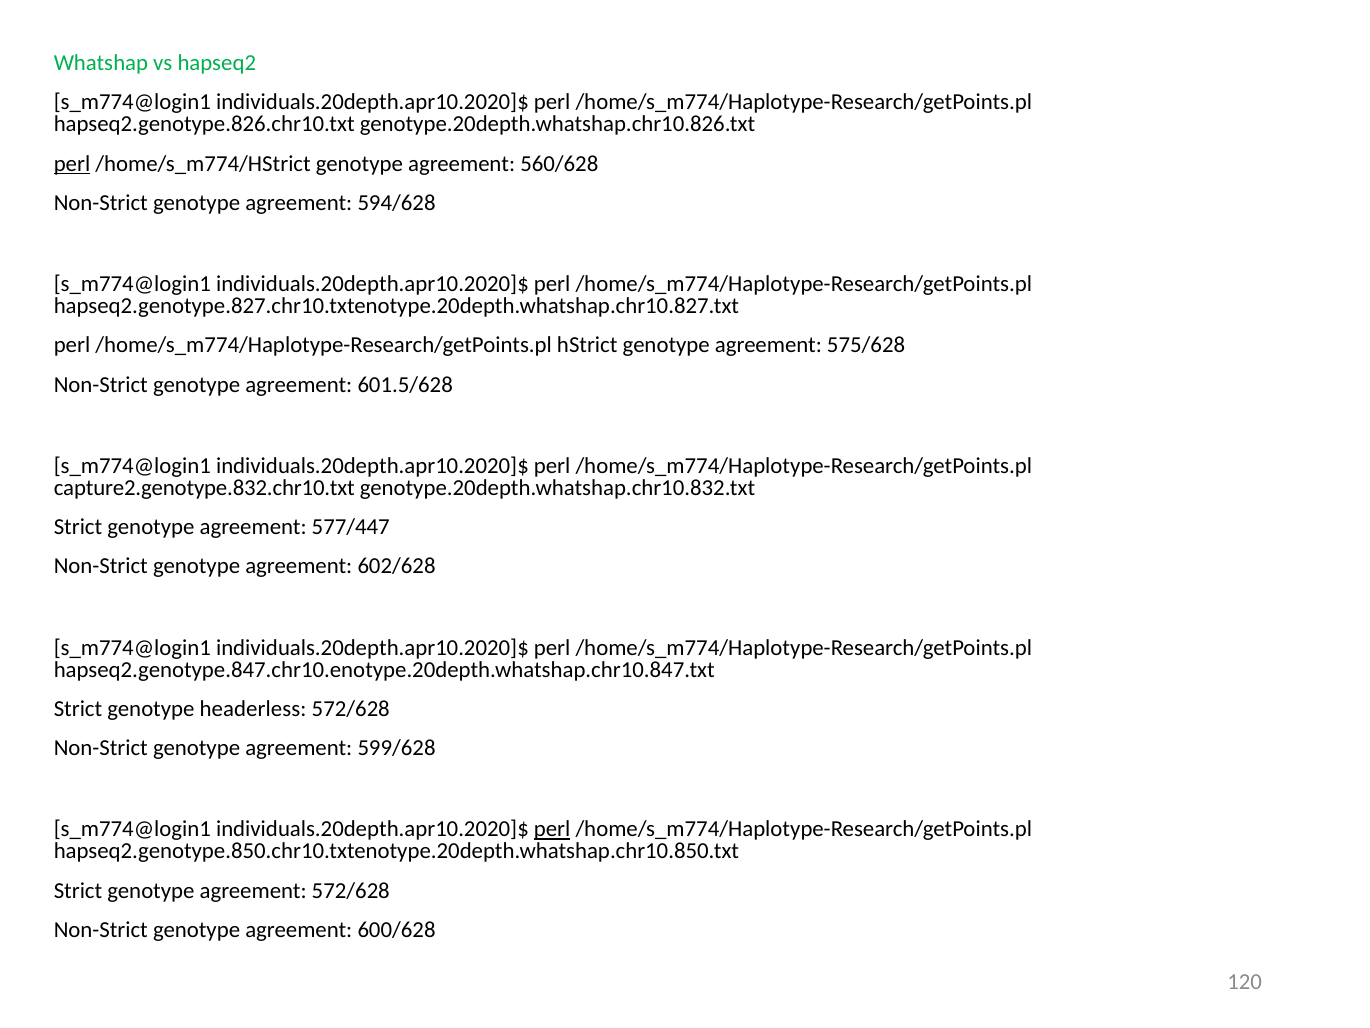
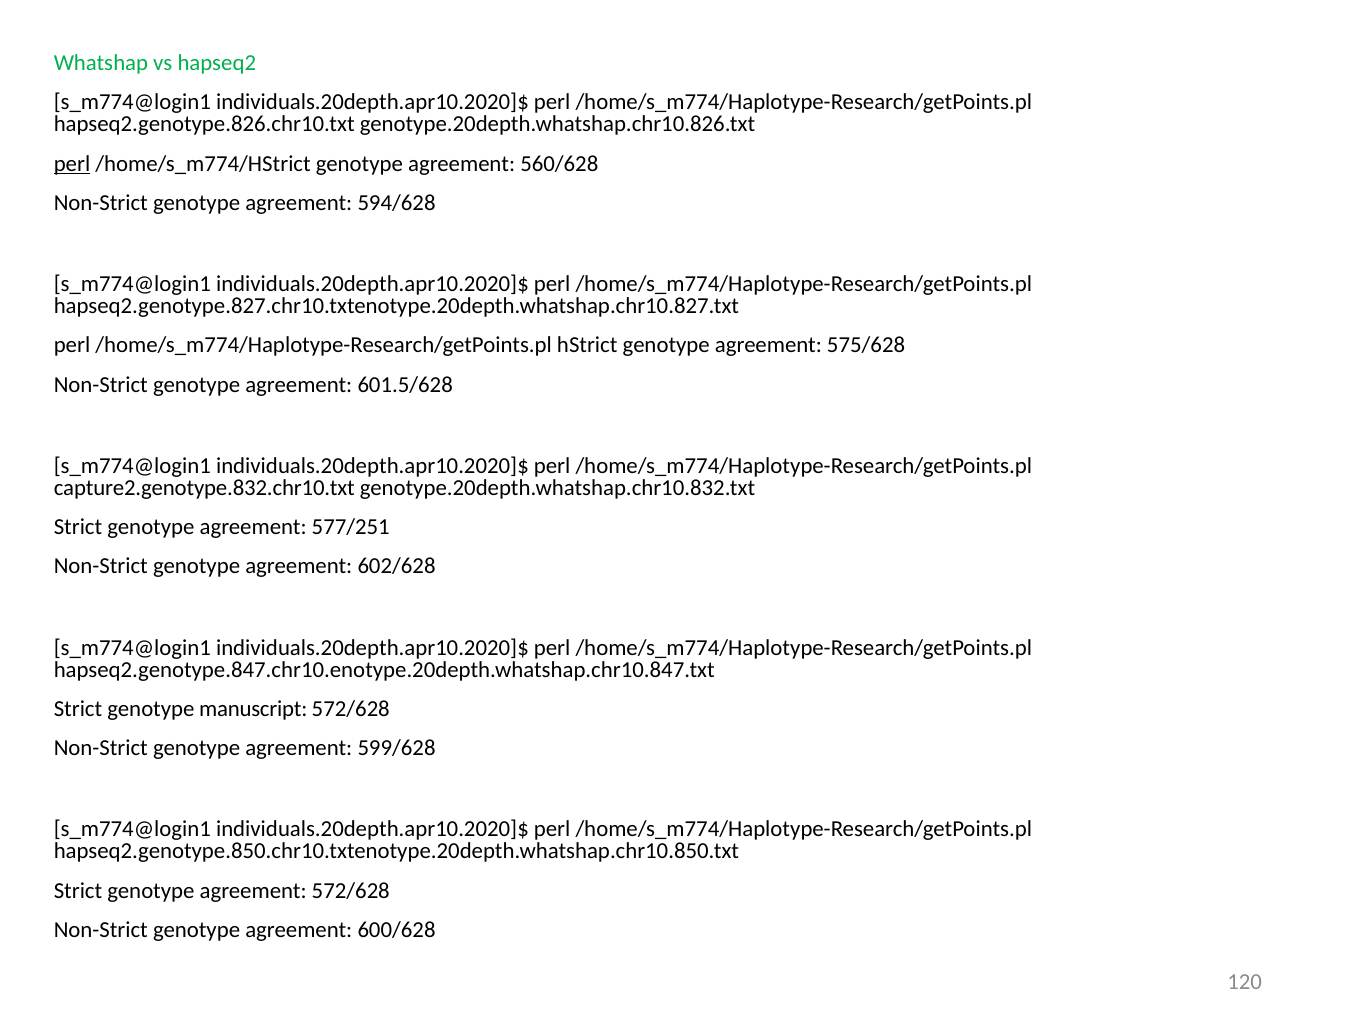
577/447: 577/447 -> 577/251 (351, 527)
headerless: headerless -> manuscript (253, 709)
perl underline: present -> none (552, 829)
